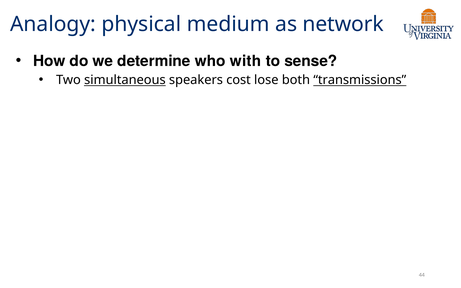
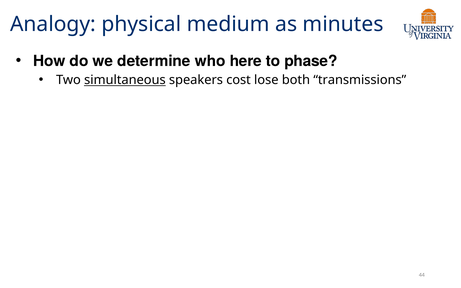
network: network -> minutes (343, 24)
with: with -> here (246, 61)
sense: sense -> phase (311, 61)
transmissions underline: present -> none (360, 80)
